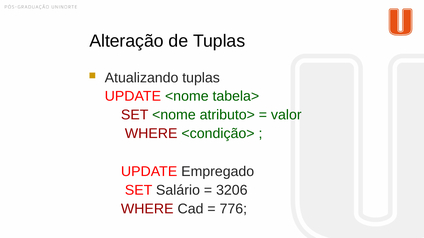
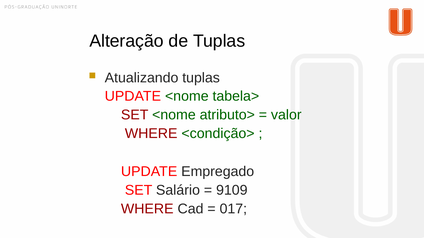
3206: 3206 -> 9109 (232, 191)
776: 776 -> 017 (233, 209)
